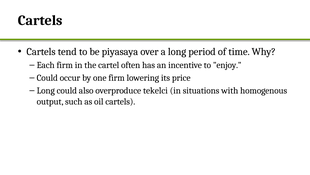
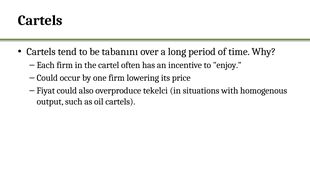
piyasaya: piyasaya -> tabanını (120, 52)
Long: Long -> Fiyat (46, 90)
